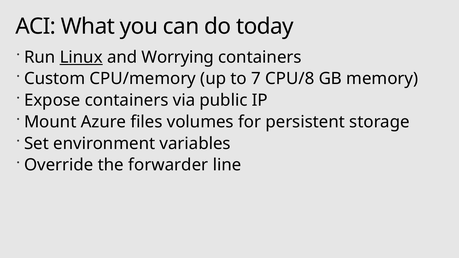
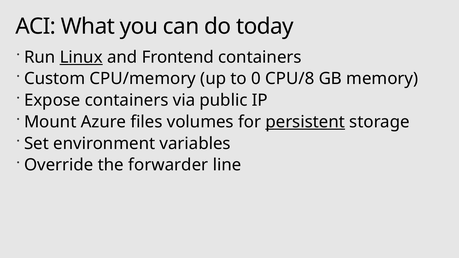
Worrying: Worrying -> Frontend (178, 57)
7: 7 -> 0 (256, 79)
persistent underline: none -> present (305, 122)
